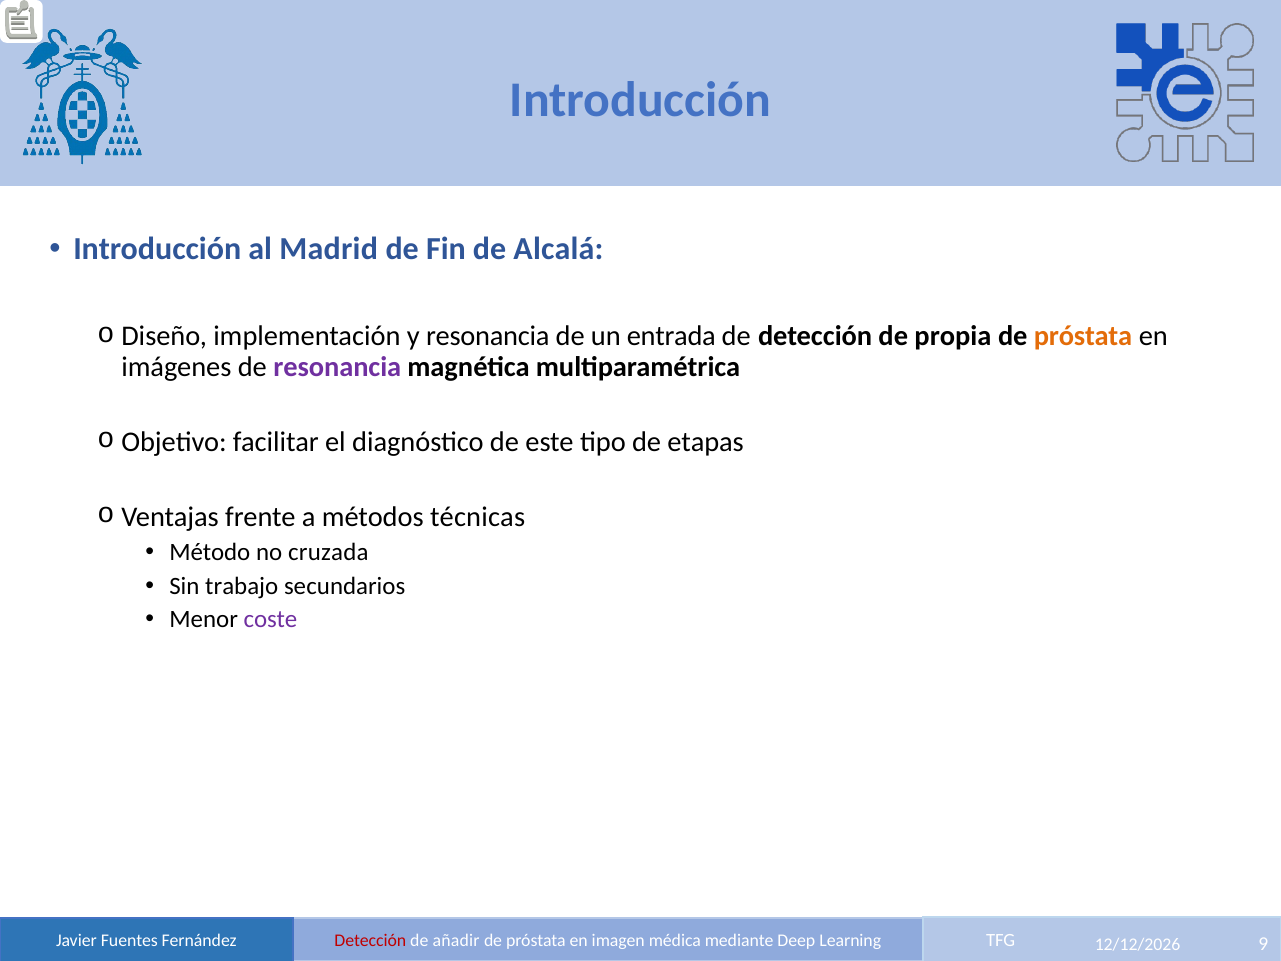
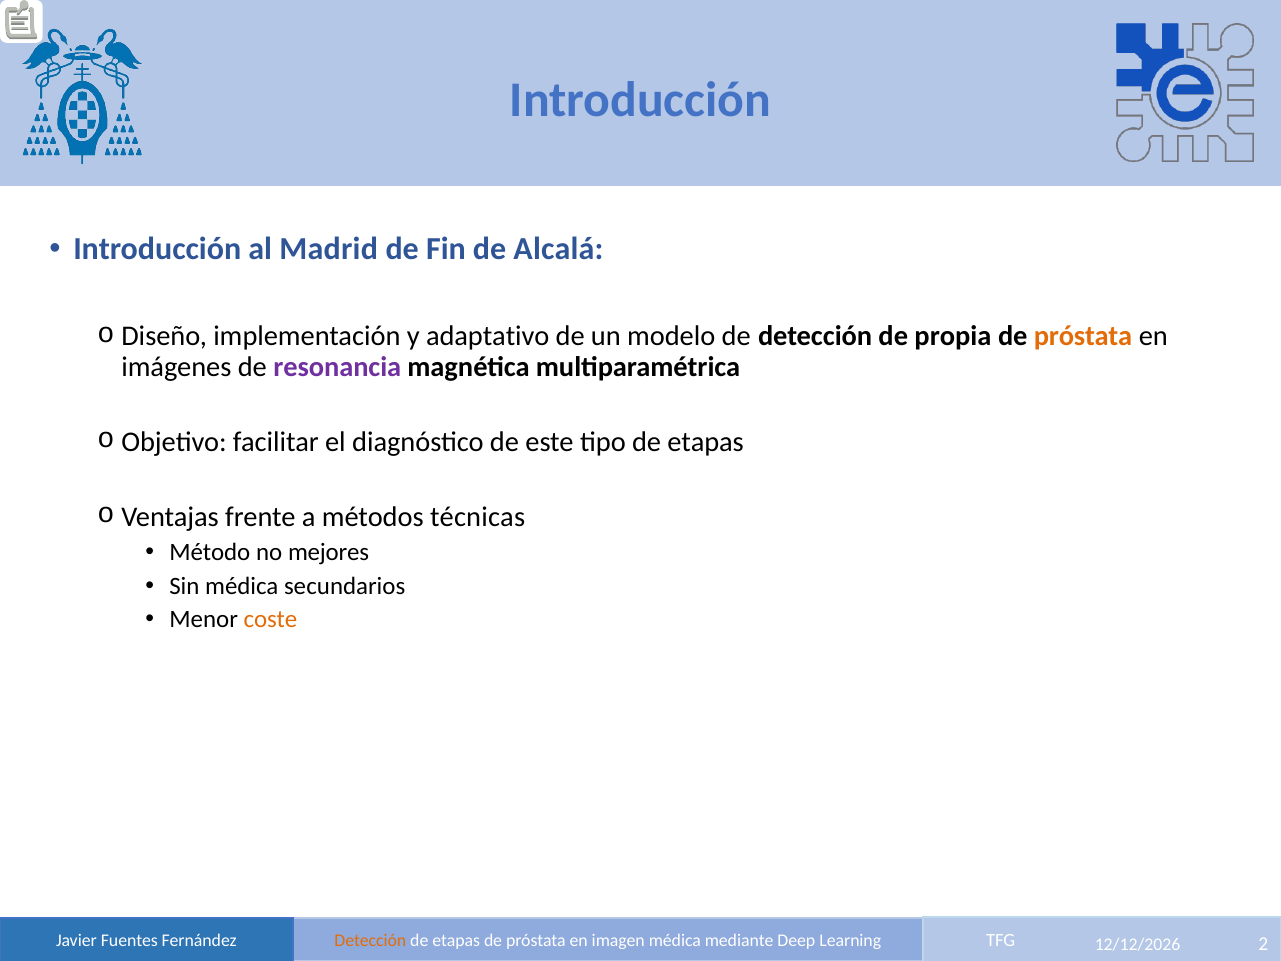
y resonancia: resonancia -> adaptativo (488, 336)
entrada: entrada -> modelo (671, 336)
cruzada: cruzada -> mejores (329, 552)
Sin trabajo: trabajo -> médica (242, 586)
coste colour: purple -> orange (270, 619)
Detección colour: red -> orange (370, 940)
añadir: añadir -> etapas (456, 940)
9: 9 -> 2 (1263, 944)
